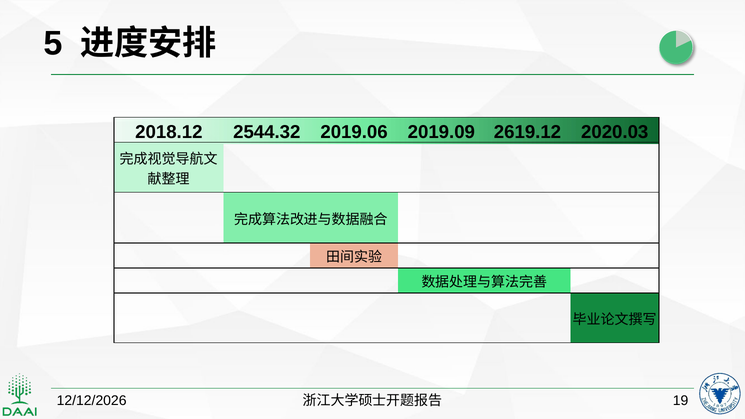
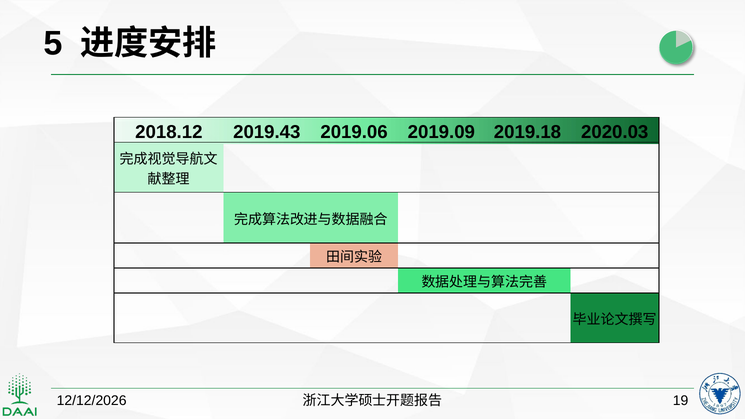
2544.32: 2544.32 -> 2019.43 (267, 132)
2619.12: 2619.12 -> 2019.18 (527, 132)
